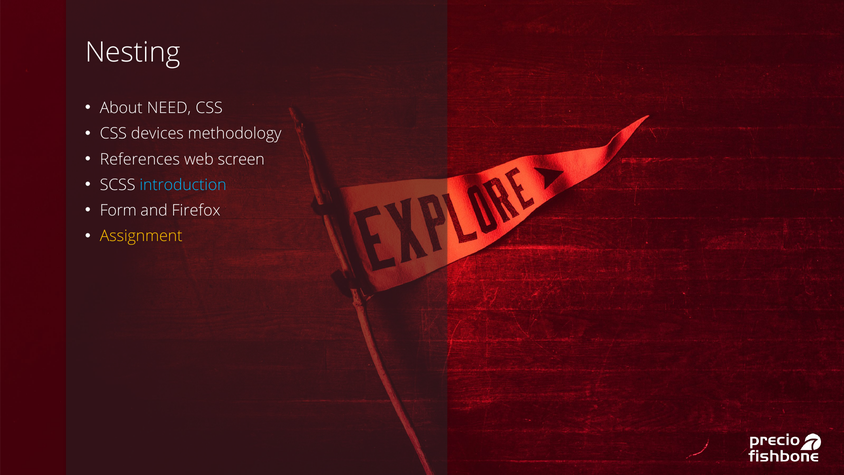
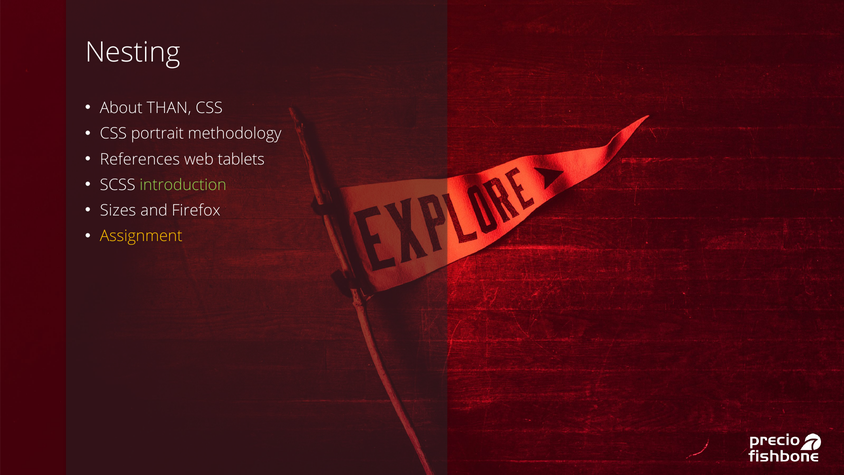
NEED: NEED -> THAN (169, 108)
devices: devices -> portrait (157, 134)
screen: screen -> tablets (241, 159)
introduction colour: light blue -> light green (183, 185)
Form: Form -> Sizes (118, 210)
